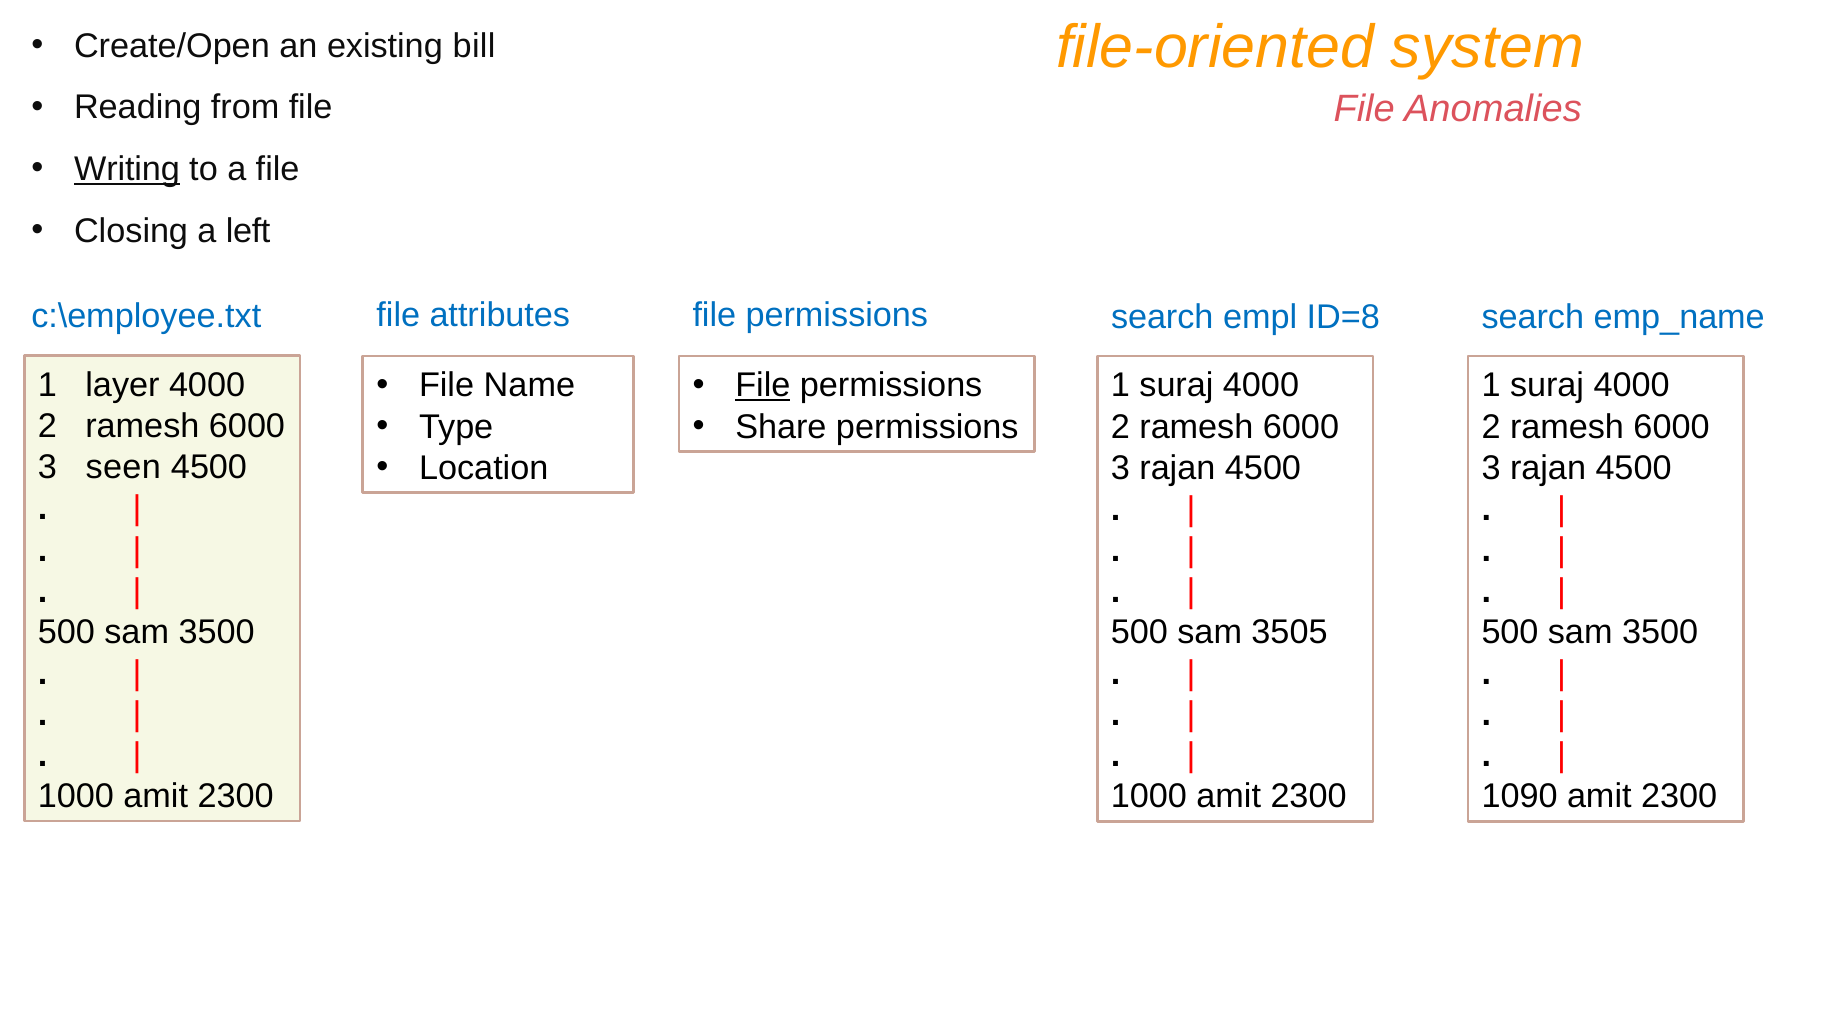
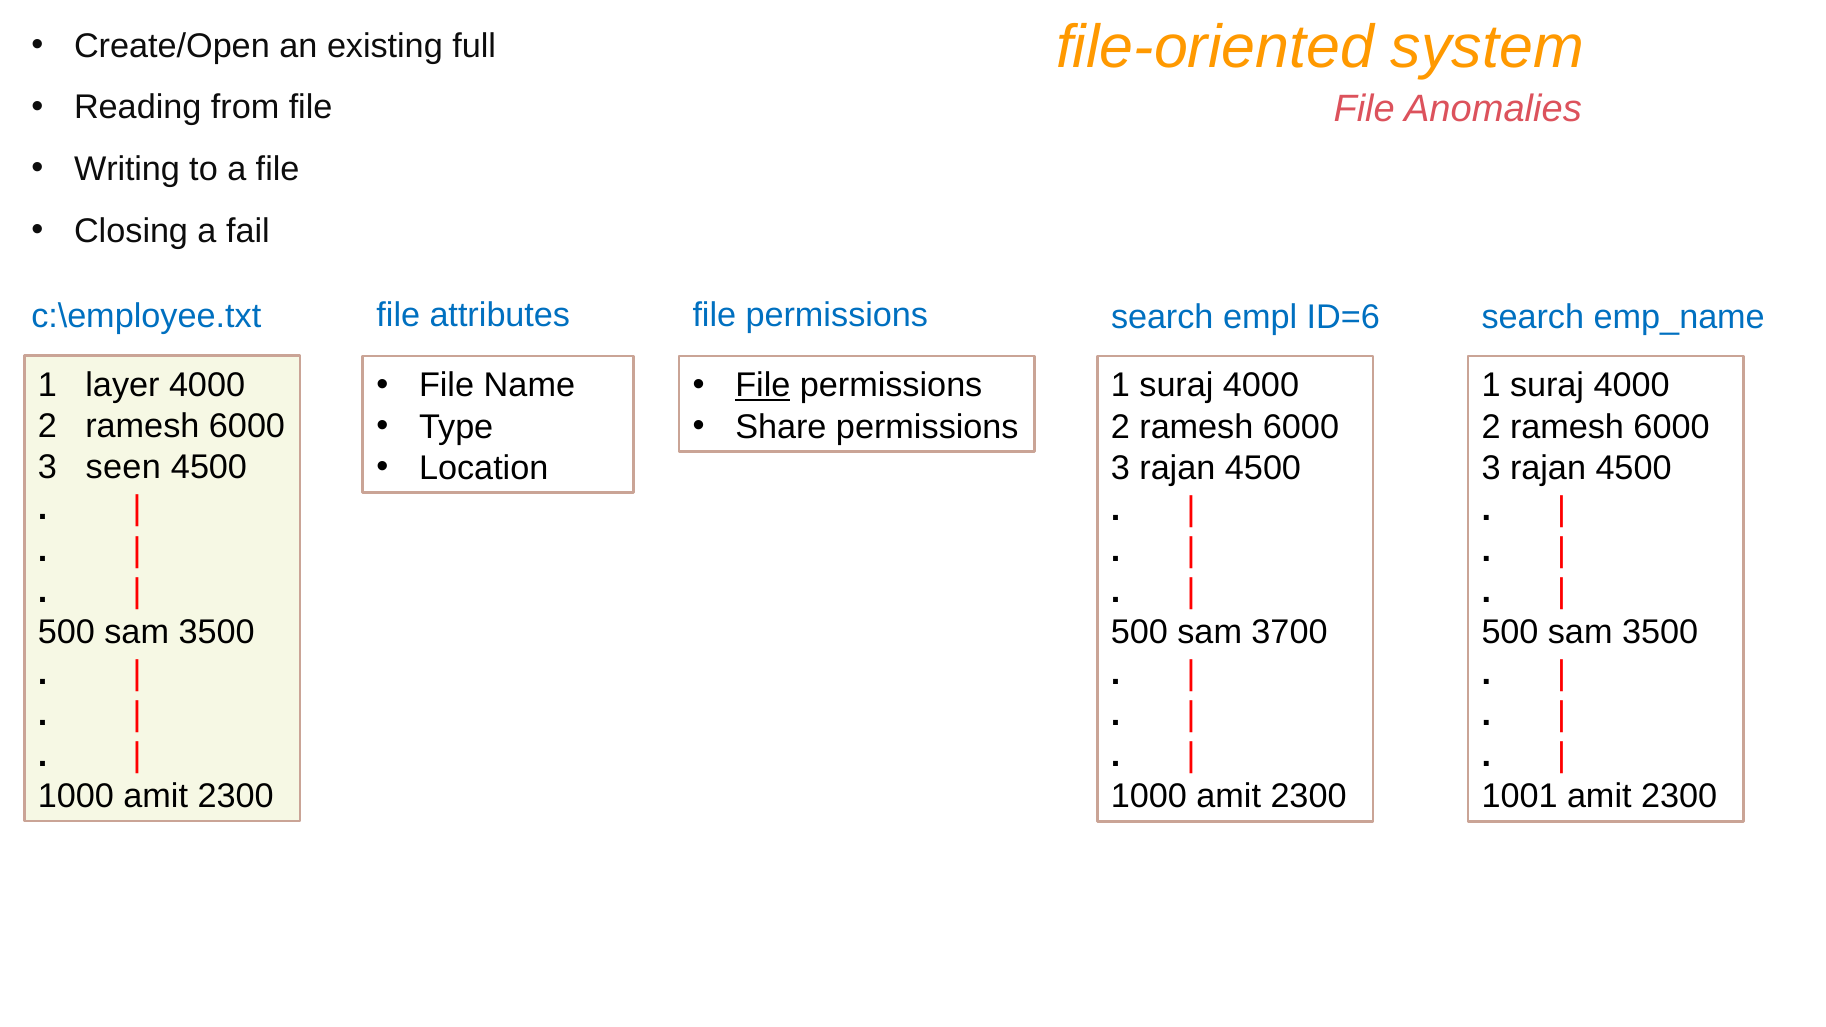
bill: bill -> full (474, 46)
Writing underline: present -> none (127, 169)
left: left -> fail (248, 231)
ID=8: ID=8 -> ID=6 (1343, 317)
3505: 3505 -> 3700 (1290, 632)
1090: 1090 -> 1001 (1520, 797)
